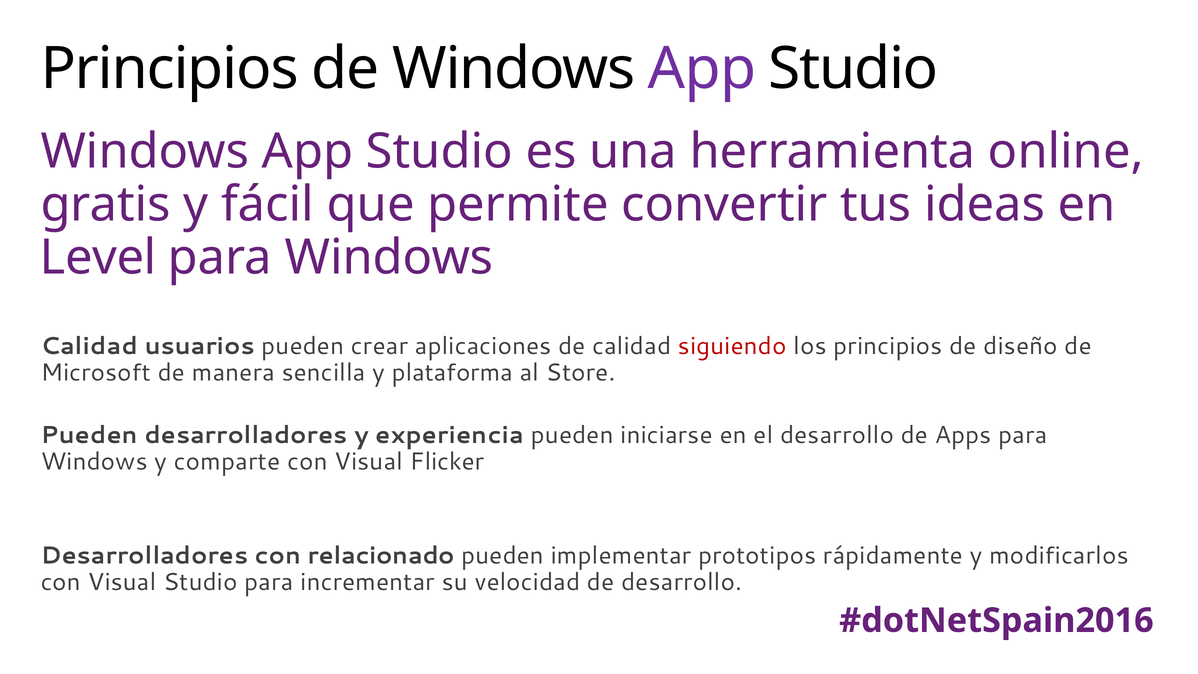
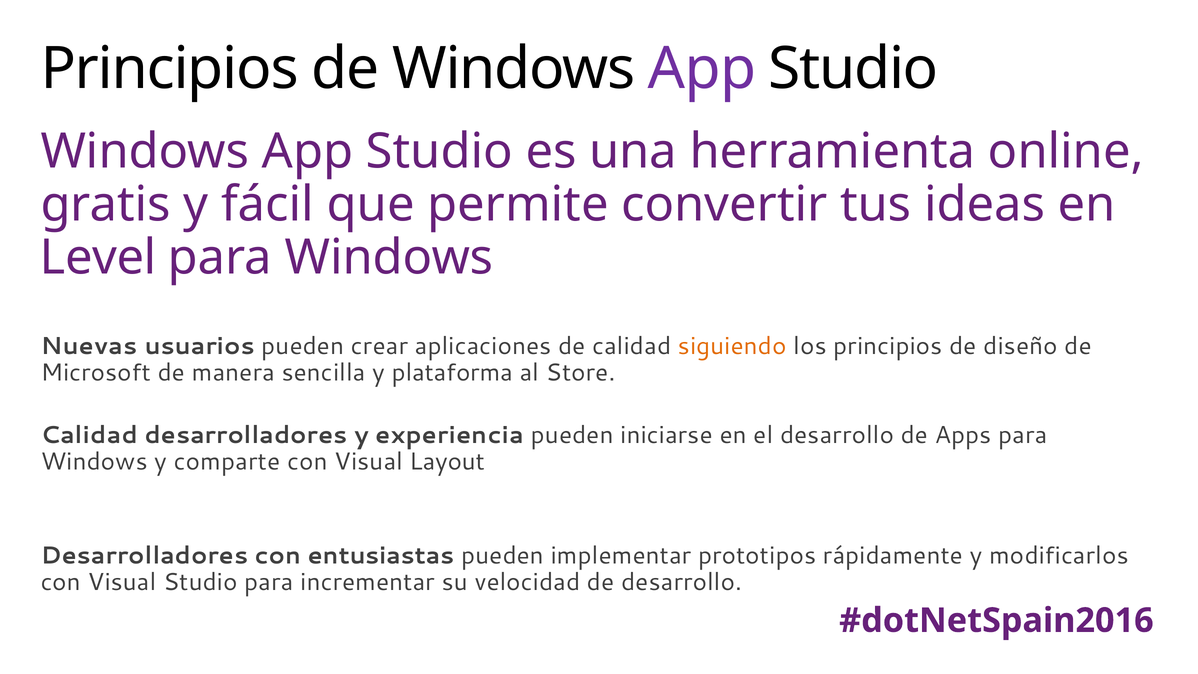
Calidad: Calidad -> Nuevas (89, 346)
siguiendo colour: red -> orange (732, 346)
Pueden: Pueden -> Calidad (89, 435)
Flicker: Flicker -> Layout (447, 461)
relacionado: relacionado -> entusiastas (381, 555)
